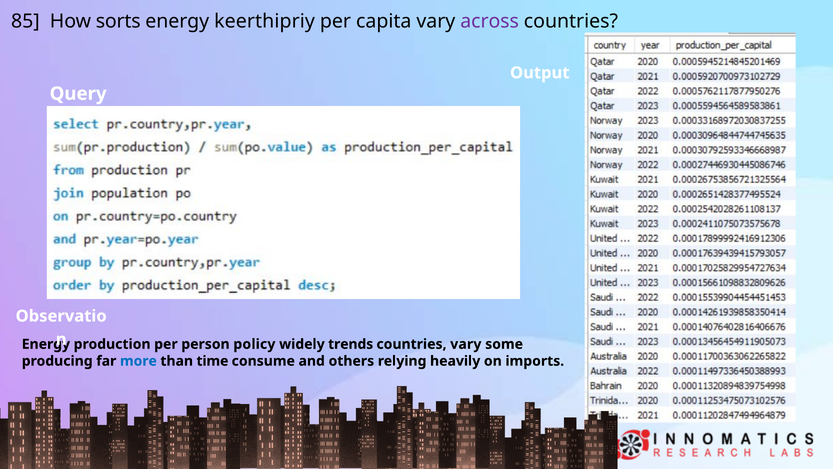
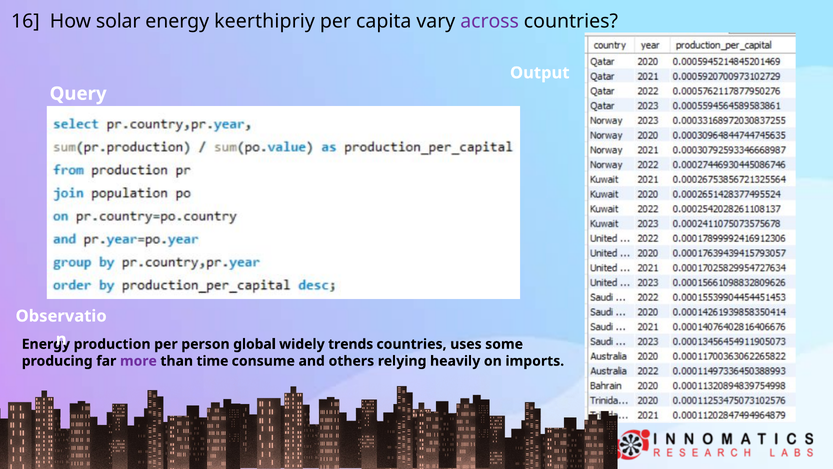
85: 85 -> 16 (25, 21)
sorts: sorts -> solar (118, 21)
policy: policy -> global (254, 344)
countries vary: vary -> uses (466, 344)
more colour: blue -> purple (138, 361)
